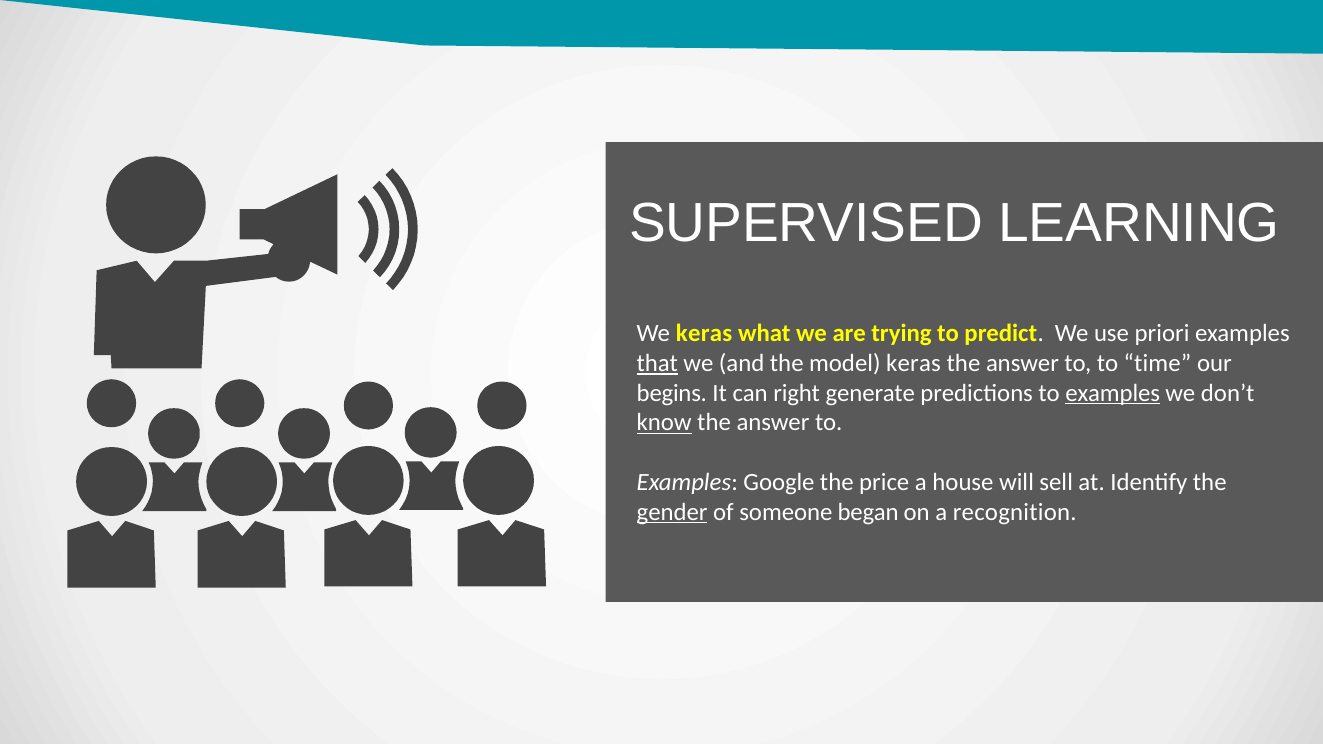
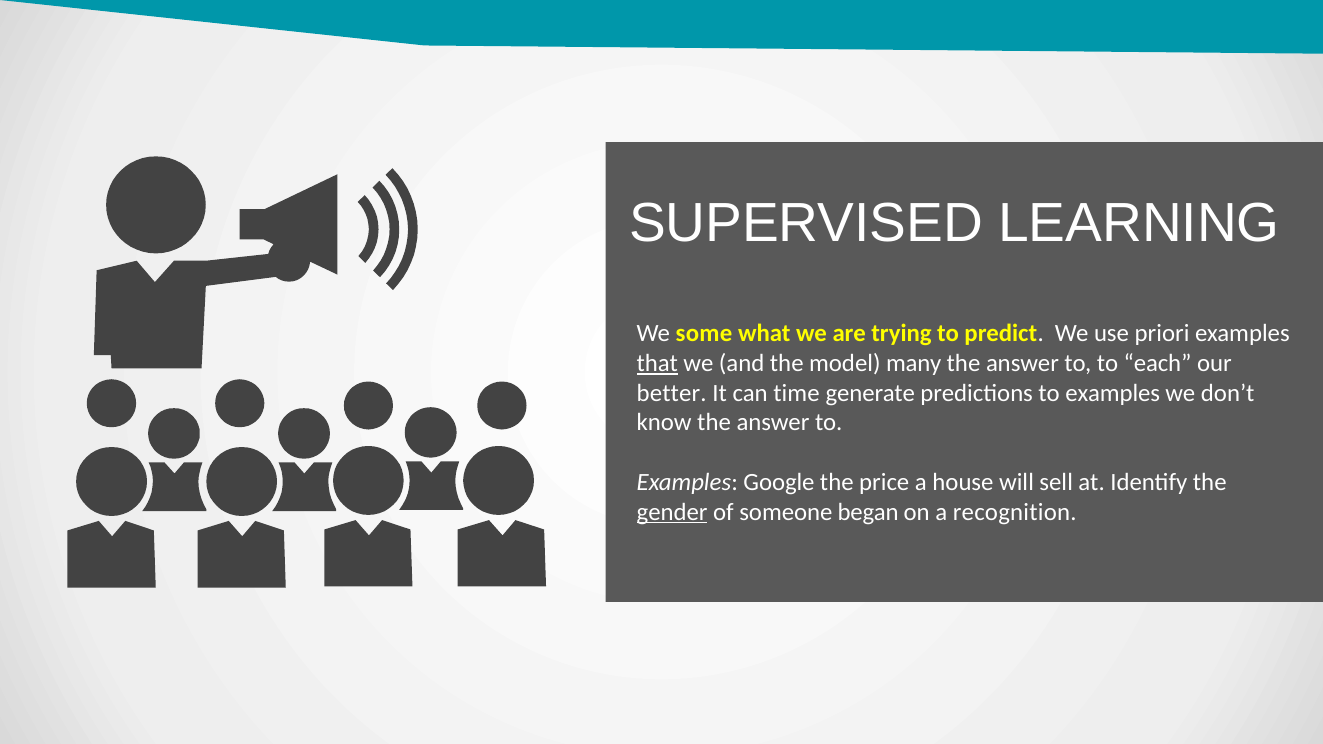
We keras: keras -> some (704, 333)
model keras: keras -> many (914, 363)
time: time -> each (1158, 363)
begins: begins -> better (672, 393)
right: right -> time (797, 393)
examples underline: present -> none (1113, 393)
know underline: present -> none (664, 423)
